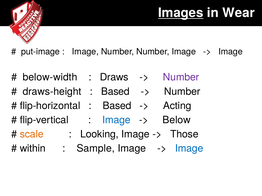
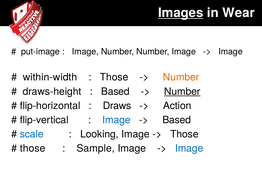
below-width: below-width -> within-width (50, 77)
Draws: Draws -> Those (114, 77)
Number colour: purple -> orange (181, 77)
Number underline: none -> present (182, 92)
Based: Based -> Draws (117, 106)
Acting: Acting -> Action (177, 106)
Below: Below -> Based (177, 120)
scale colour: orange -> blue (32, 135)
within: within -> those (33, 149)
